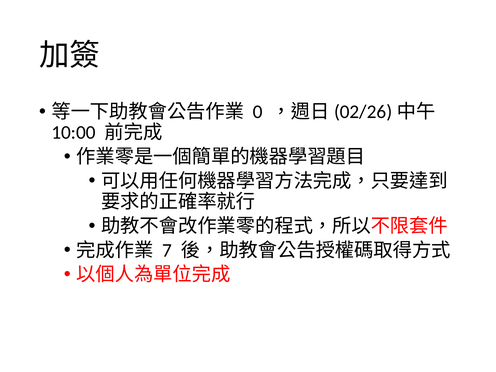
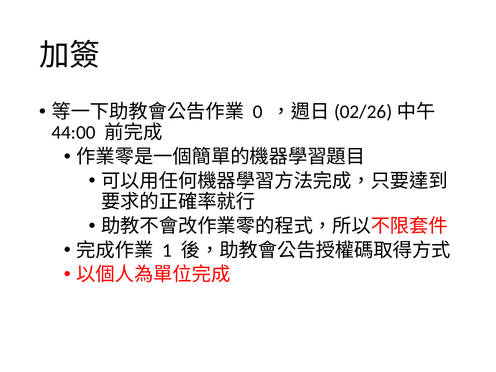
10:00: 10:00 -> 44:00 (74, 133)
7: 7 -> 1 (167, 250)
